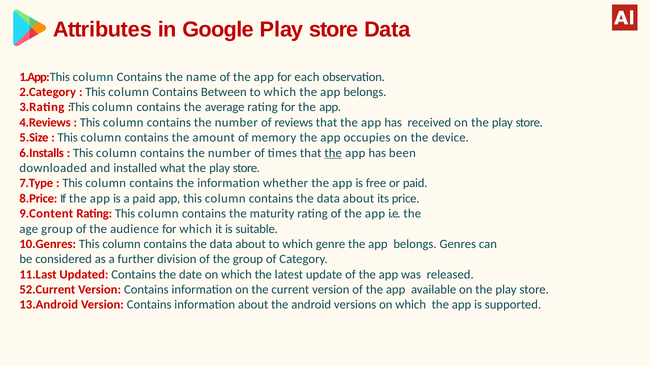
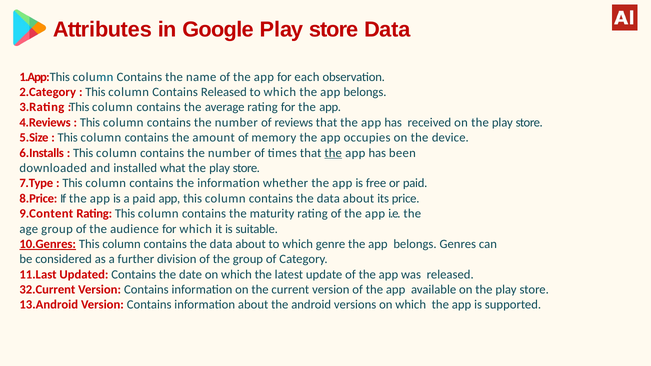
Contains Between: Between -> Released (224, 92)
10.Genres underline: none -> present (48, 244)
52.Current: 52.Current -> 32.Current (47, 290)
